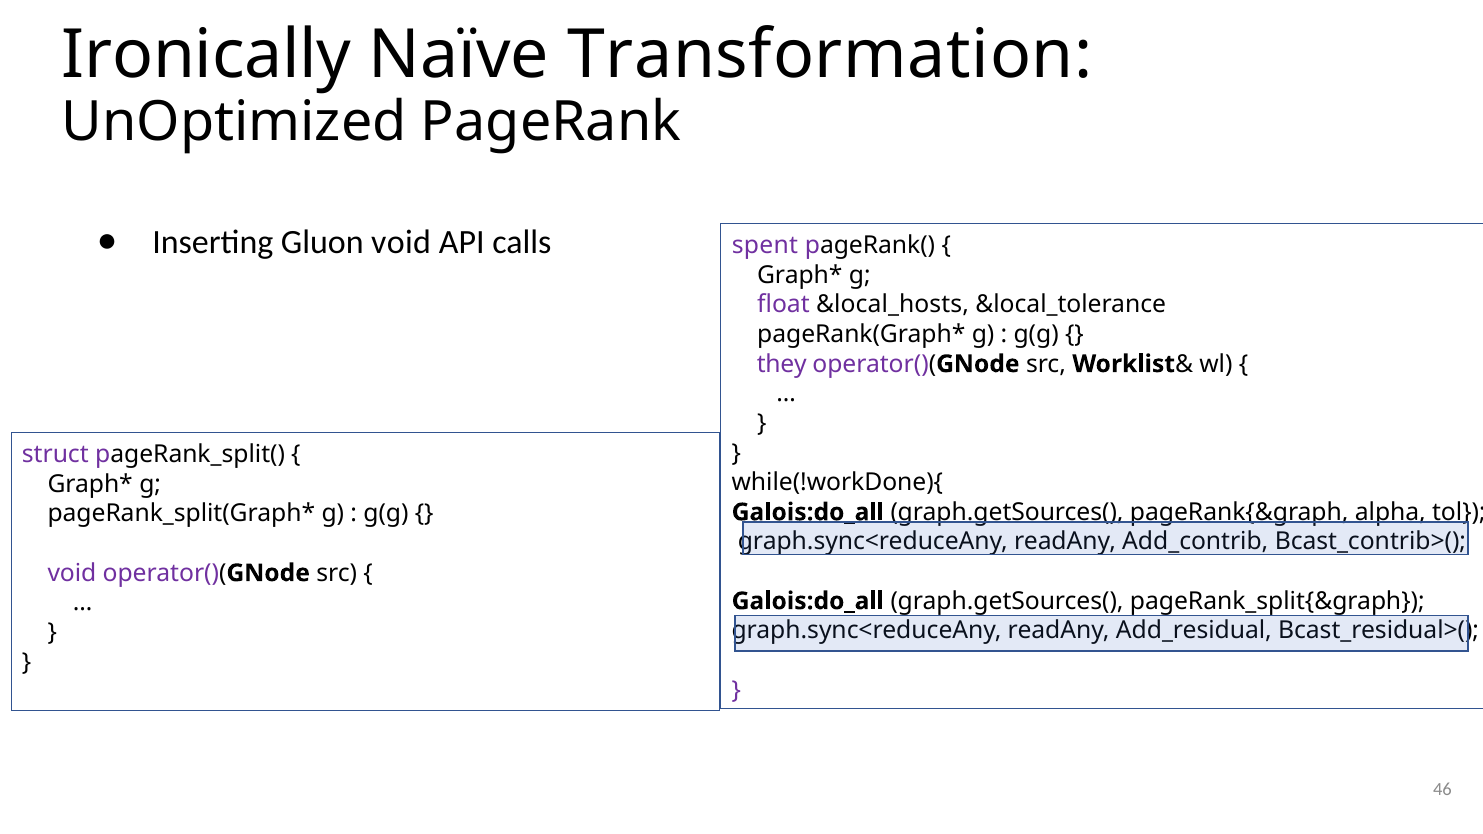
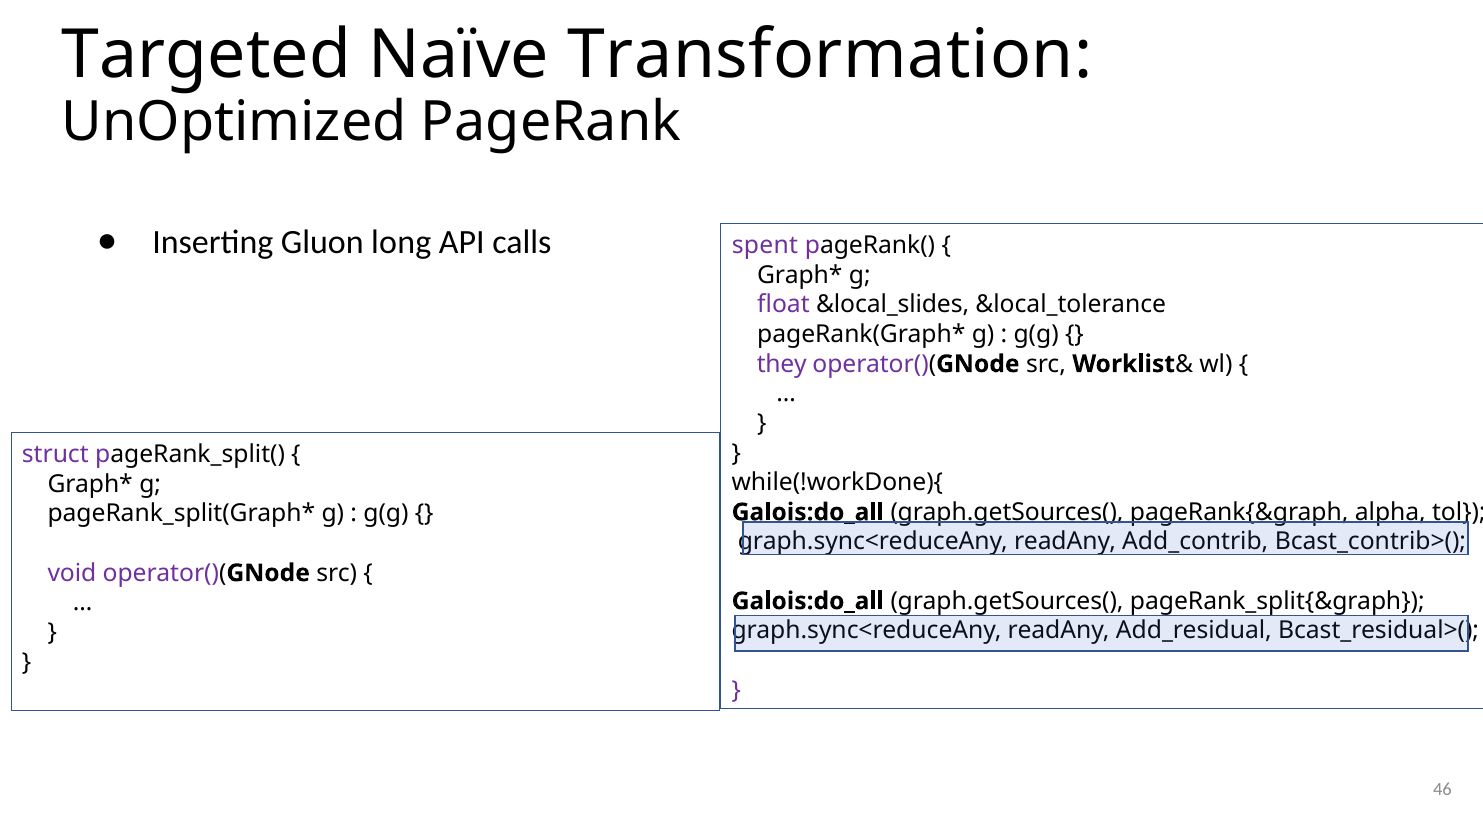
Ironically: Ironically -> Targeted (206, 55)
Gluon void: void -> long (401, 242)
&local_hosts: &local_hosts -> &local_slides (893, 305)
